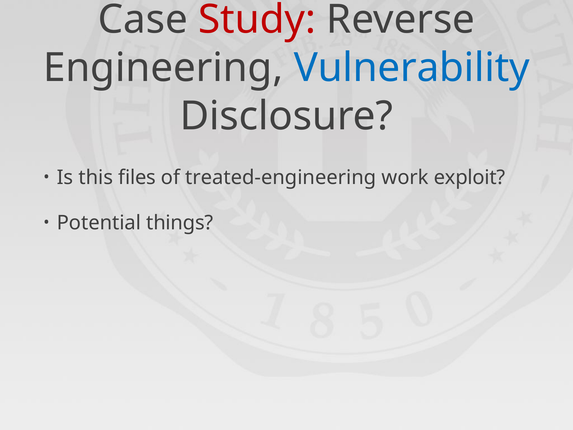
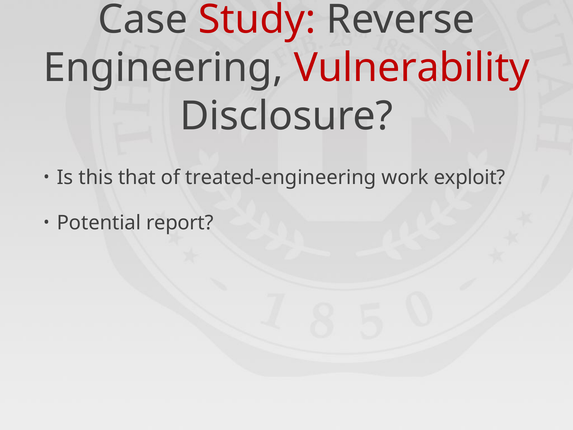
Vulnerability colour: blue -> red (412, 68)
files: files -> that (137, 177)
things: things -> report (180, 223)
